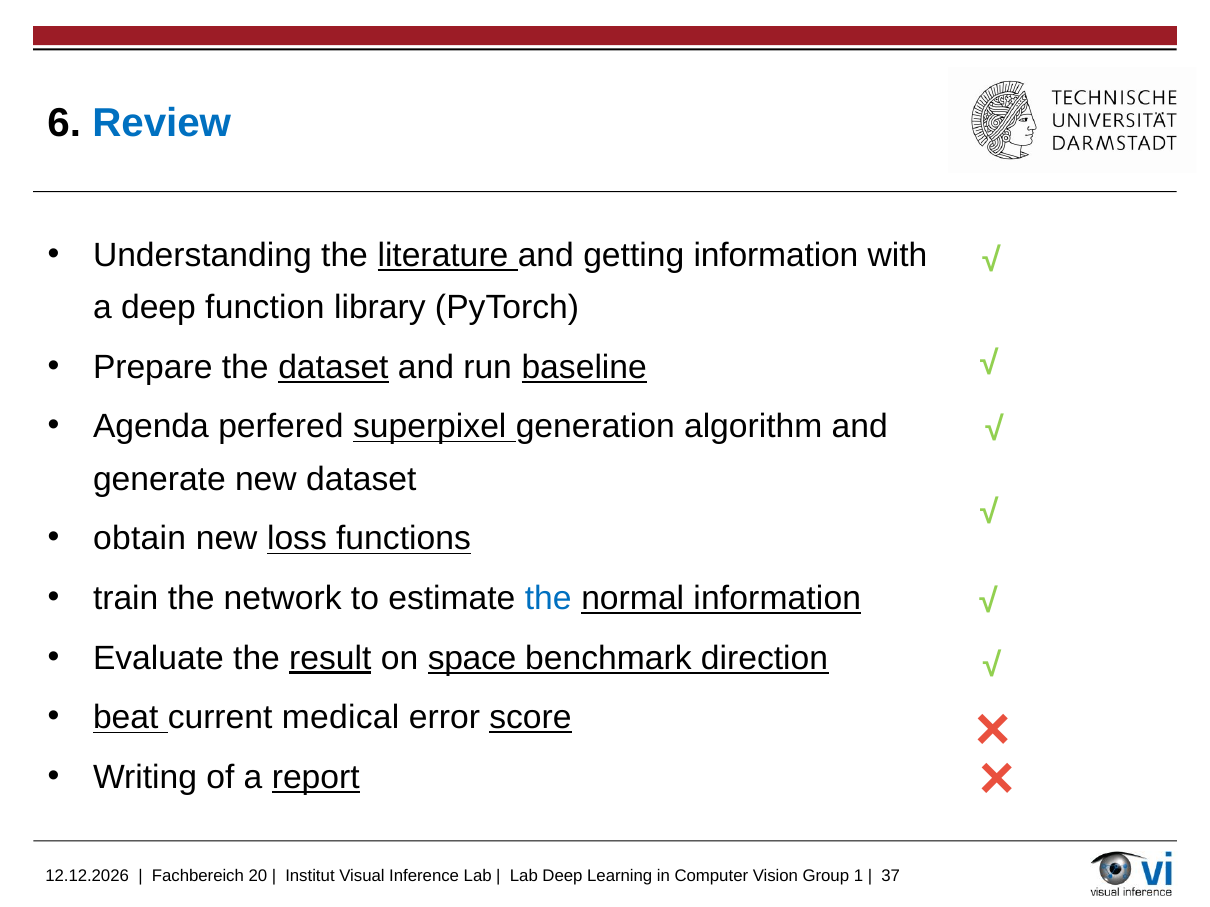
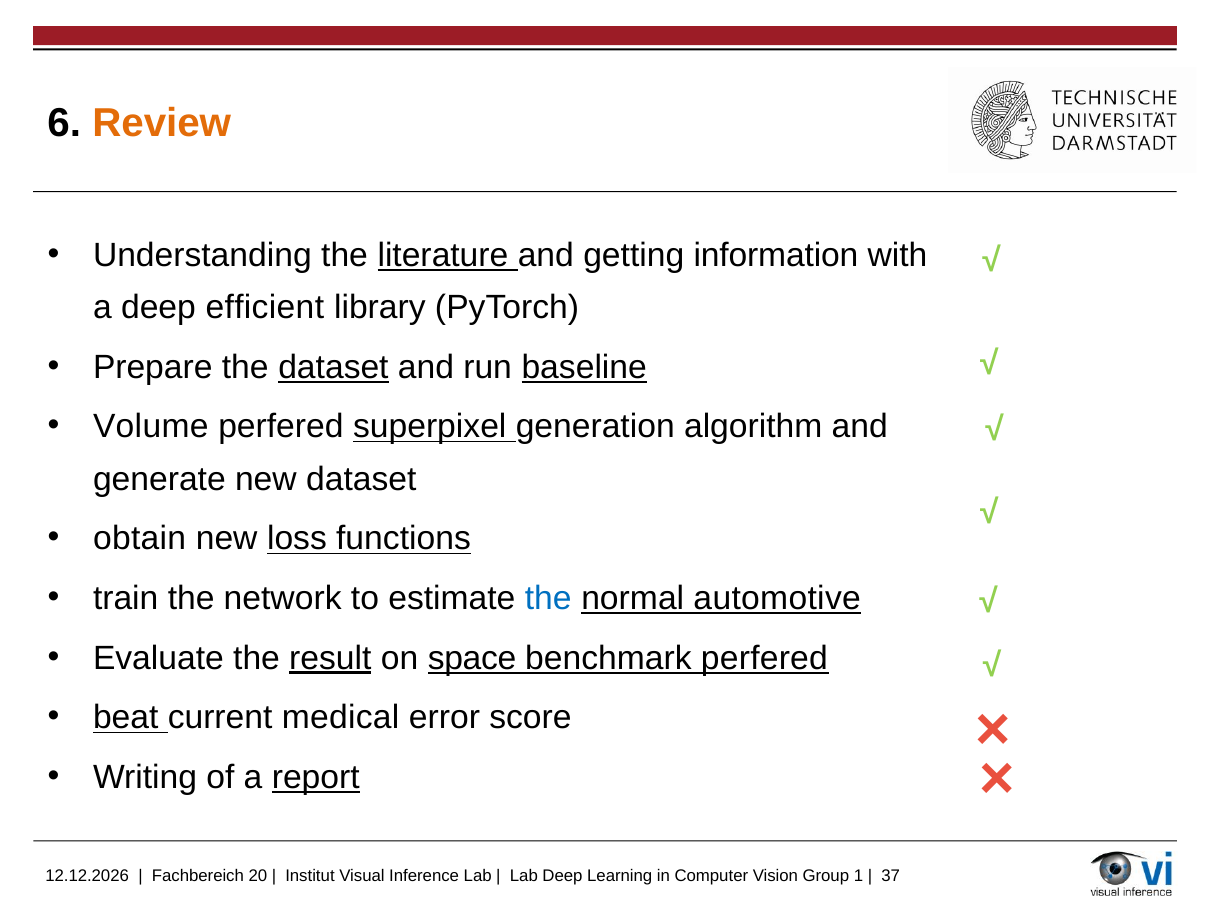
Review colour: blue -> orange (162, 123)
function: function -> efficient (265, 308)
Agenda: Agenda -> Volume (151, 427)
normal information: information -> automotive (777, 599)
benchmark direction: direction -> perfered (764, 658)
score underline: present -> none (530, 718)
